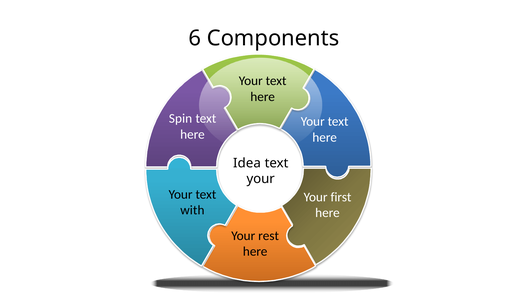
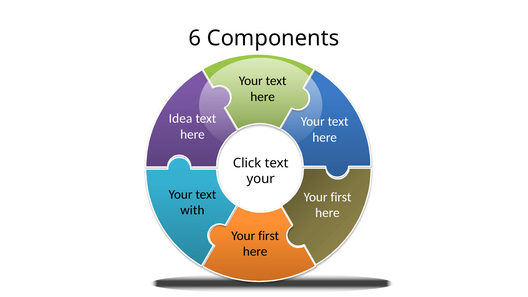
Spin: Spin -> Idea (181, 119)
Idea: Idea -> Click (247, 163)
rest: rest -> first (269, 236)
